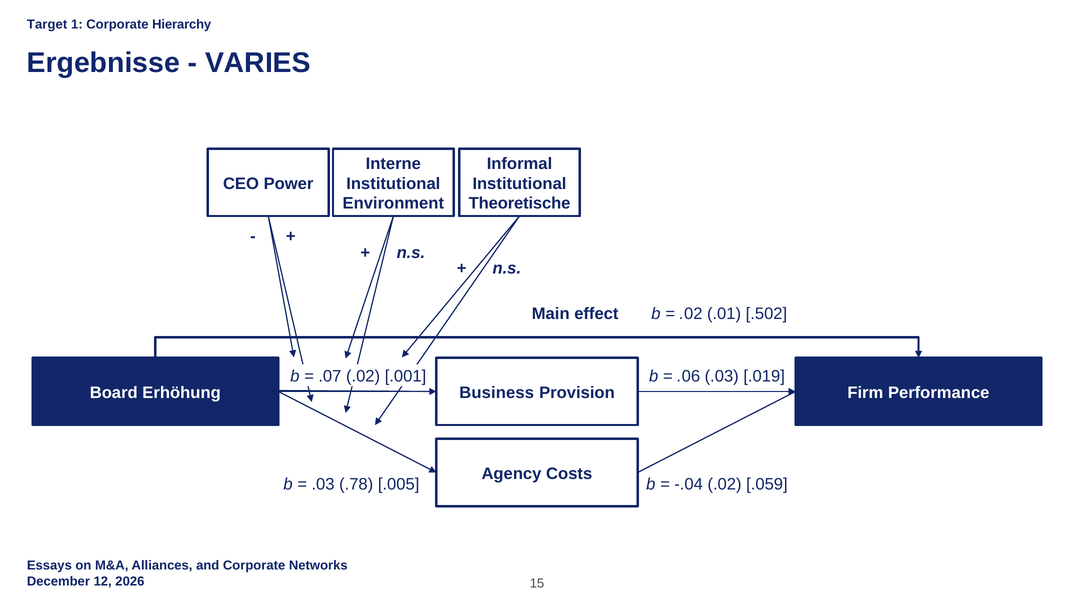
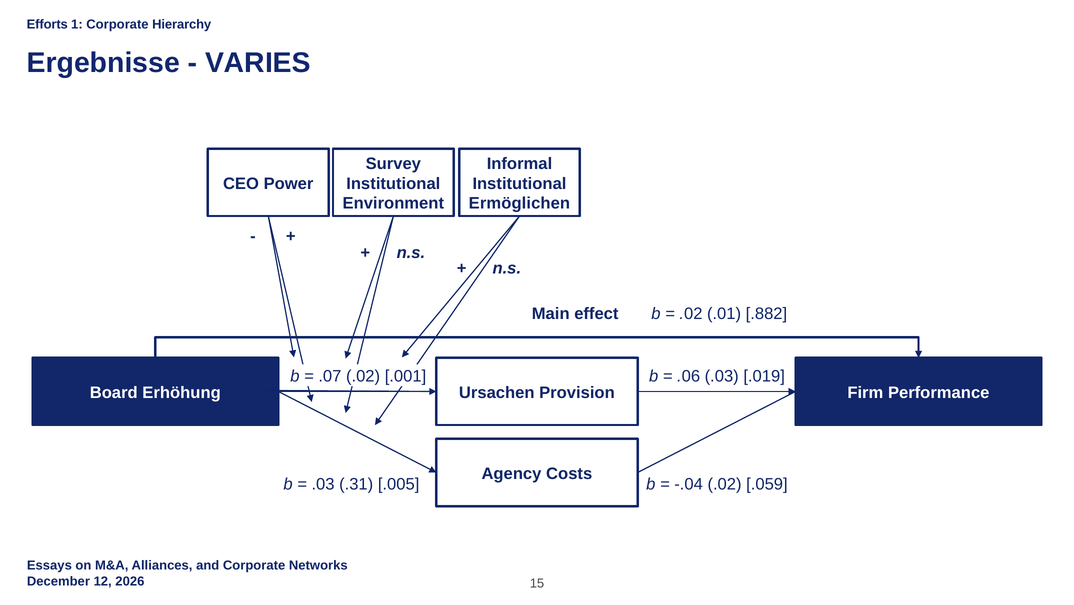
Target: Target -> Efforts (47, 25)
Interne: Interne -> Survey (393, 164)
Theoretische: Theoretische -> Ermöglichen (519, 203)
.502: .502 -> .882 (766, 314)
Business: Business -> Ursachen (497, 392)
.78: .78 -> .31 (356, 484)
